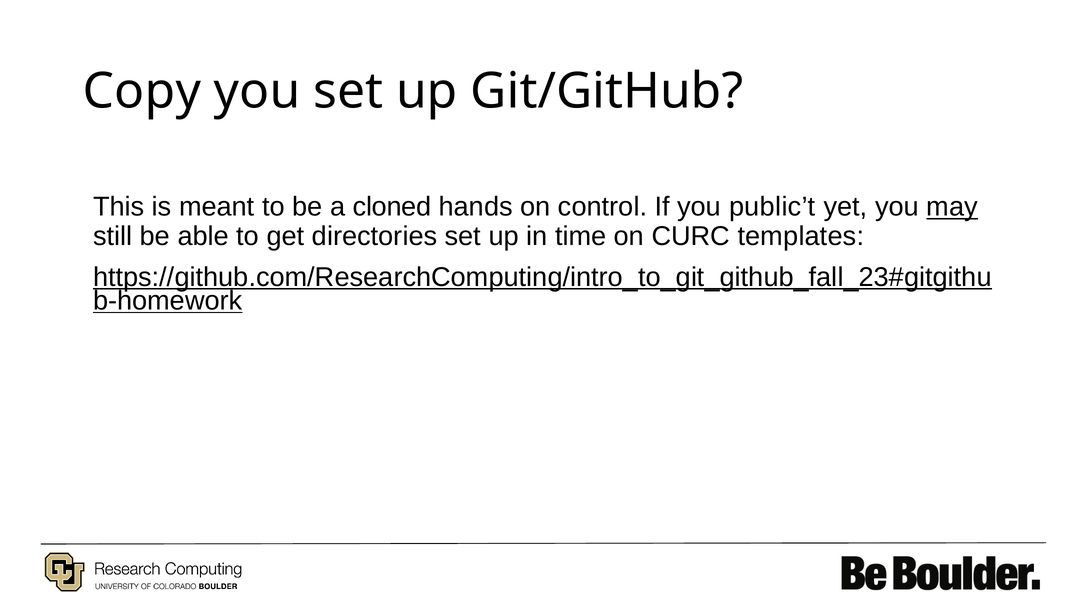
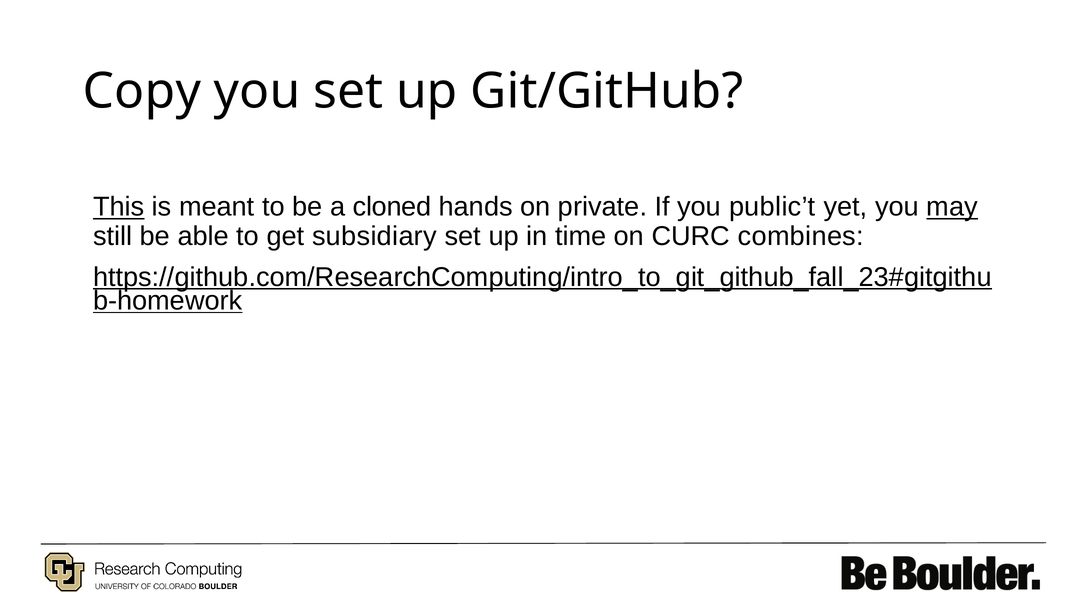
This underline: none -> present (119, 207)
control: control -> private (603, 207)
directories: directories -> subsidiary (374, 236)
templates: templates -> combines (801, 236)
